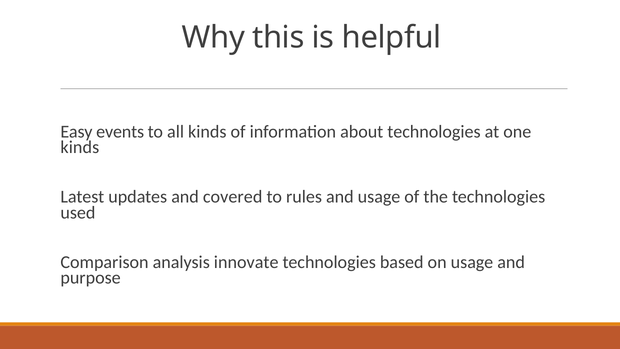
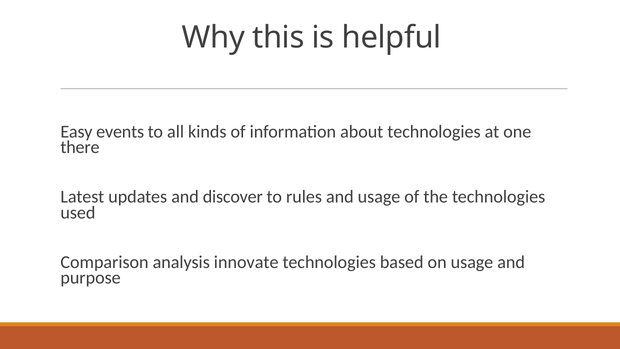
kinds: kinds -> there (80, 147)
covered: covered -> discover (233, 197)
